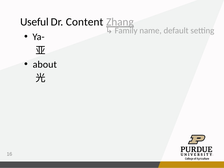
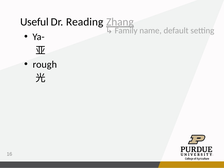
Content: Content -> Reading (85, 22)
about: about -> rough (45, 64)
